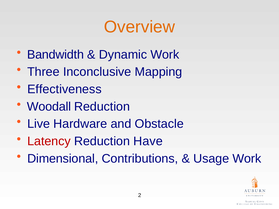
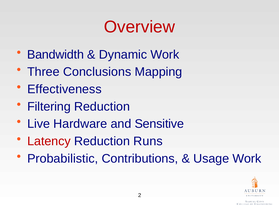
Overview colour: orange -> red (139, 27)
Inconclusive: Inconclusive -> Conclusions (97, 72)
Woodall: Woodall -> Filtering (49, 107)
Obstacle: Obstacle -> Sensitive (159, 124)
Have: Have -> Runs (148, 141)
Dimensional: Dimensional -> Probabilistic (63, 159)
